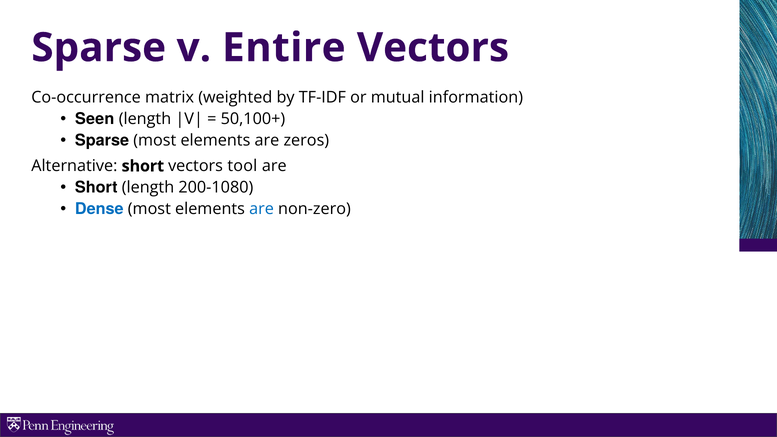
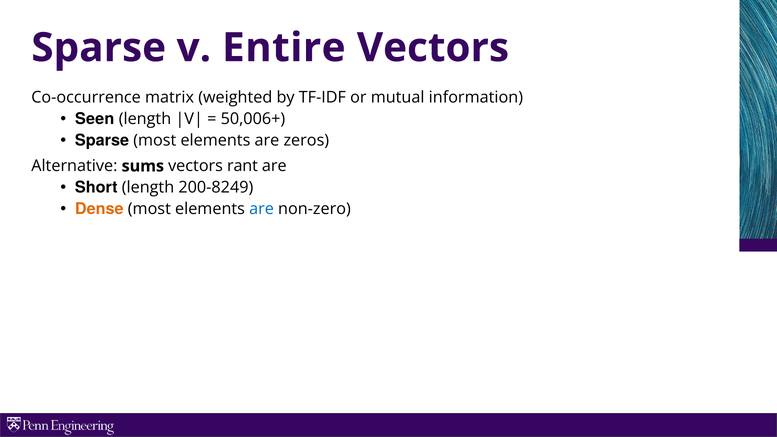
50,100+: 50,100+ -> 50,006+ (253, 119)
Alternative short: short -> sums (143, 166)
tool: tool -> rant (242, 166)
200-1080: 200-1080 -> 200-8249 (216, 188)
Dense colour: blue -> orange (99, 209)
